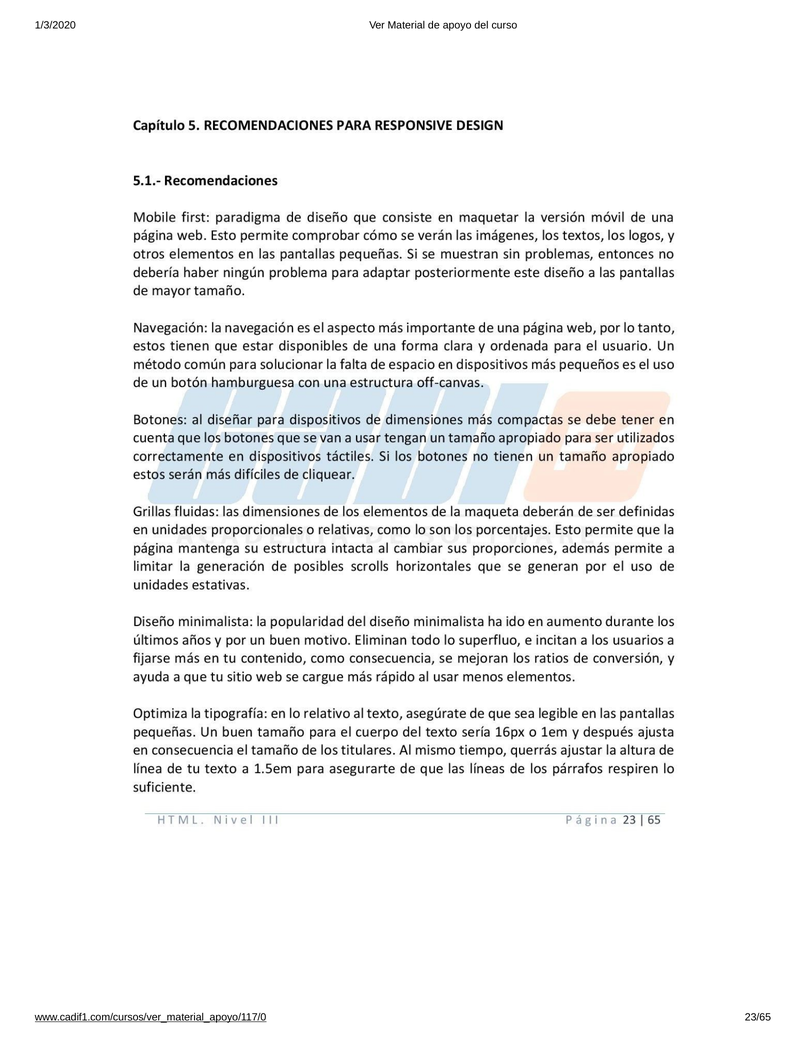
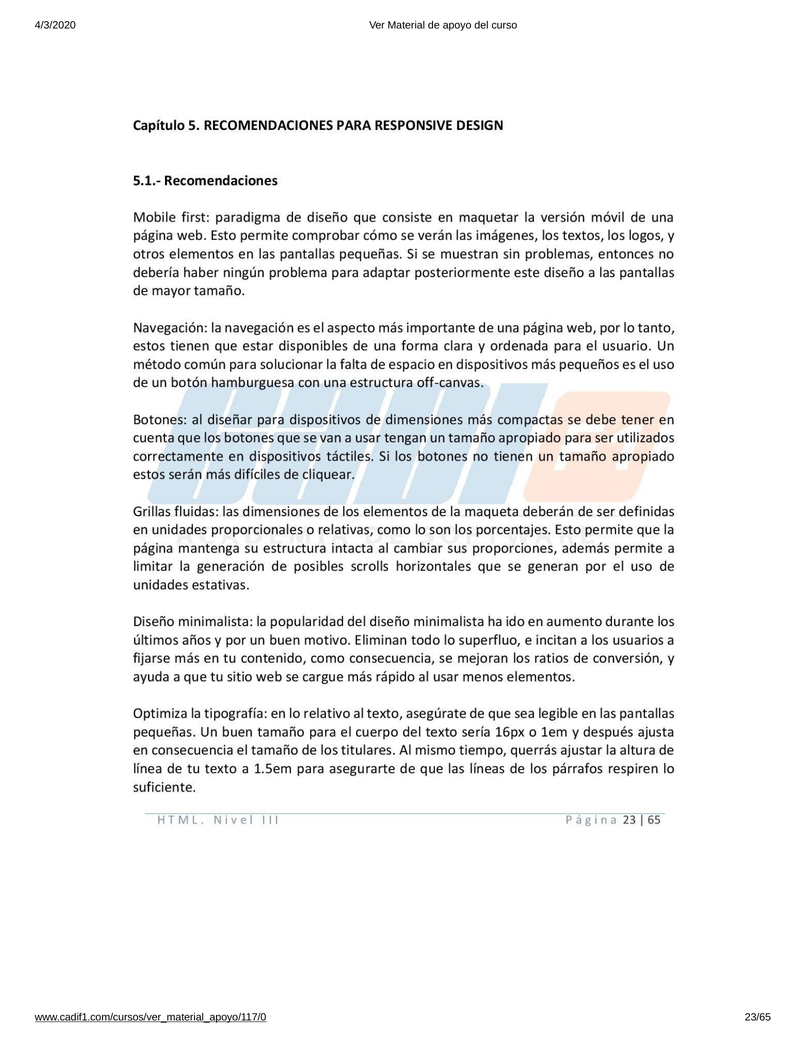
1/3/2020: 1/3/2020 -> 4/3/2020 (55, 25)
